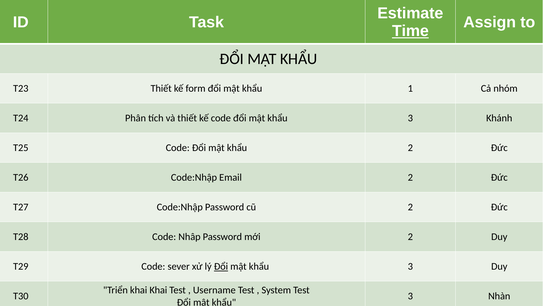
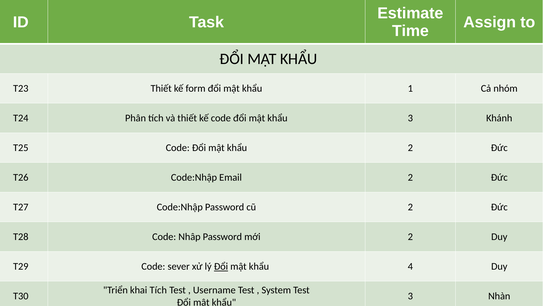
Time underline: present -> none (410, 31)
3: 3 -> 4 (410, 266)
khai Khai: Khai -> Tích (158, 289)
